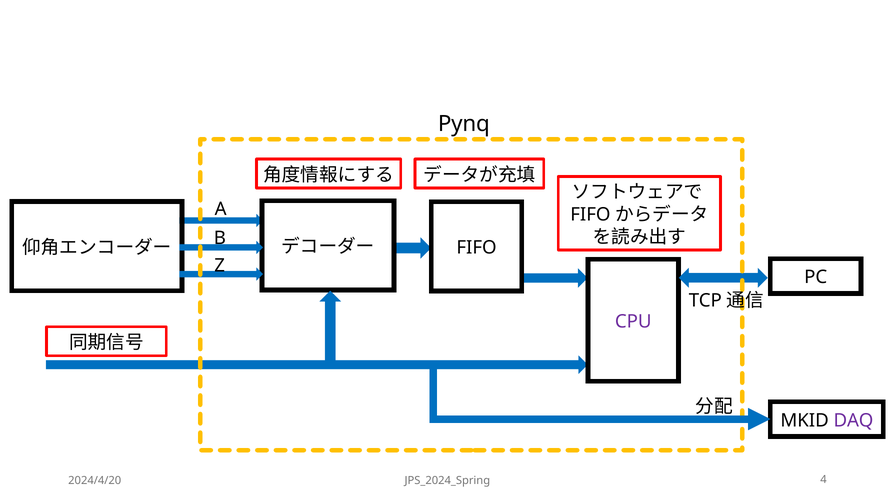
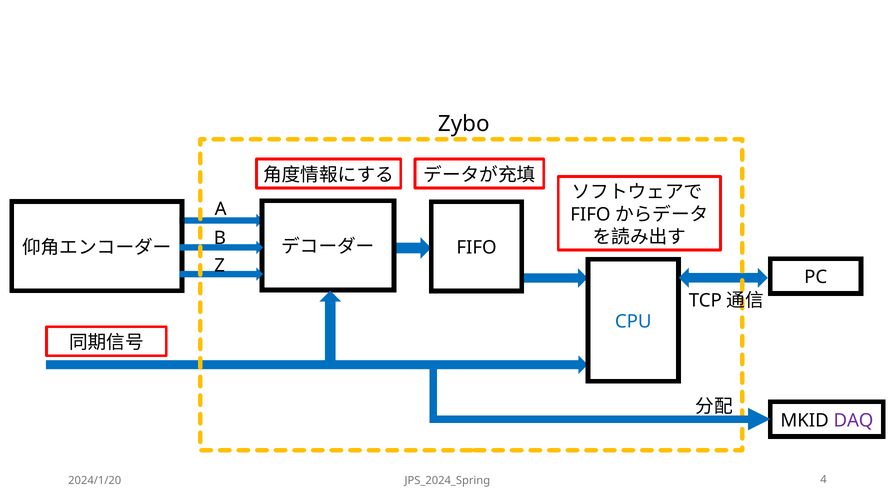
Pynq: Pynq -> Zybo (464, 124)
CPU colour: purple -> blue (633, 322)
2024/4/20: 2024/4/20 -> 2024/1/20 (95, 481)
